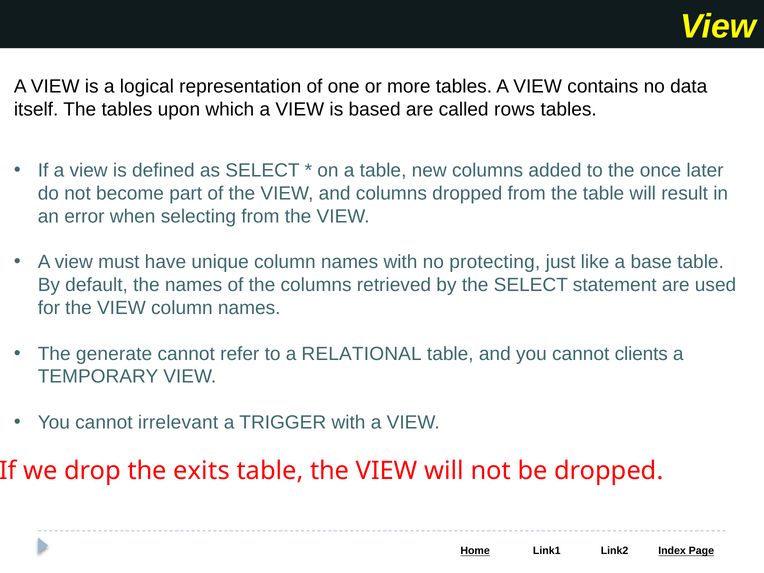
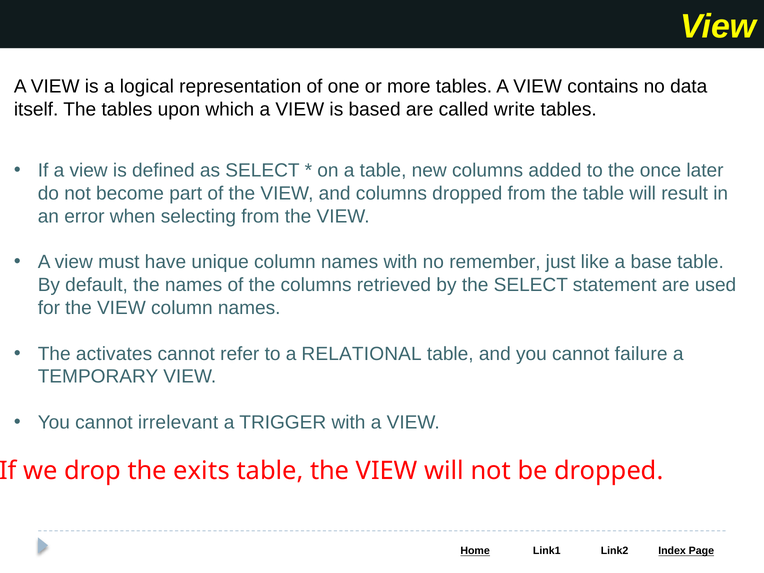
rows: rows -> write (515, 109)
protecting: protecting -> remember (495, 262)
generate: generate -> activates (114, 354)
clients: clients -> failure (641, 354)
